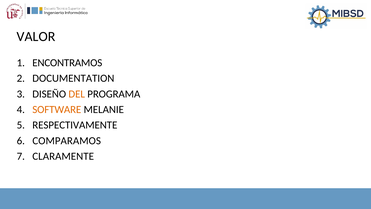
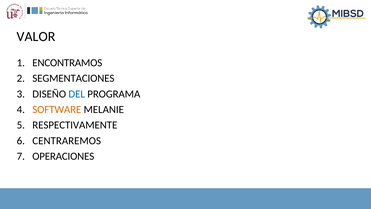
DOCUMENTATION: DOCUMENTATION -> SEGMENTACIONES (73, 78)
DEL colour: orange -> blue (77, 94)
COMPARAMOS: COMPARAMOS -> CENTRAREMOS (67, 141)
CLARAMENTE: CLARAMENTE -> OPERACIONES (63, 156)
